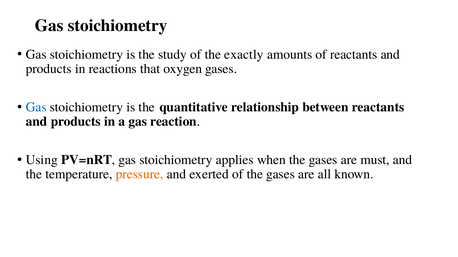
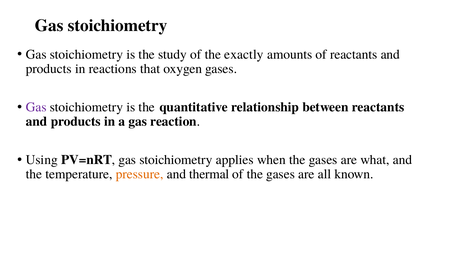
Gas colour: blue -> purple (36, 107)
must: must -> what (375, 160)
exerted: exerted -> thermal (209, 175)
